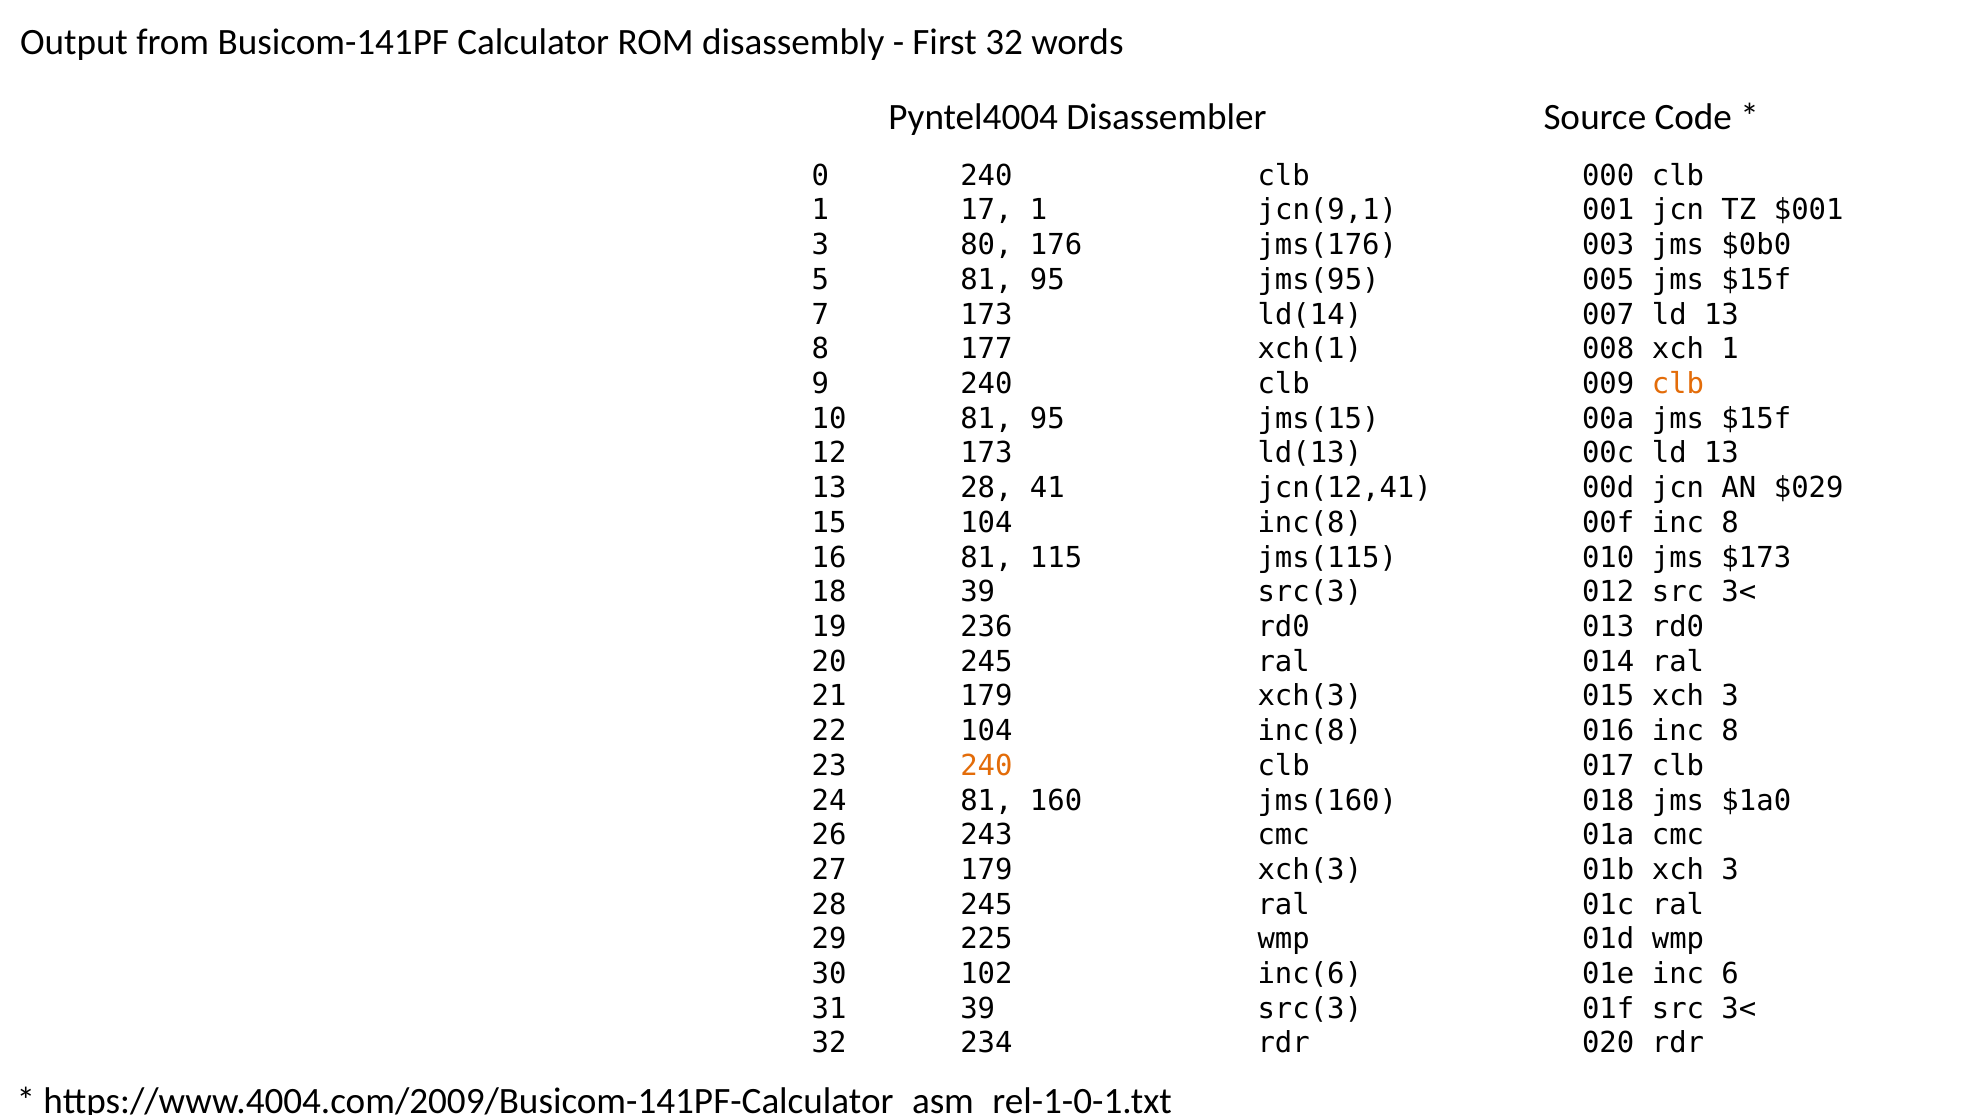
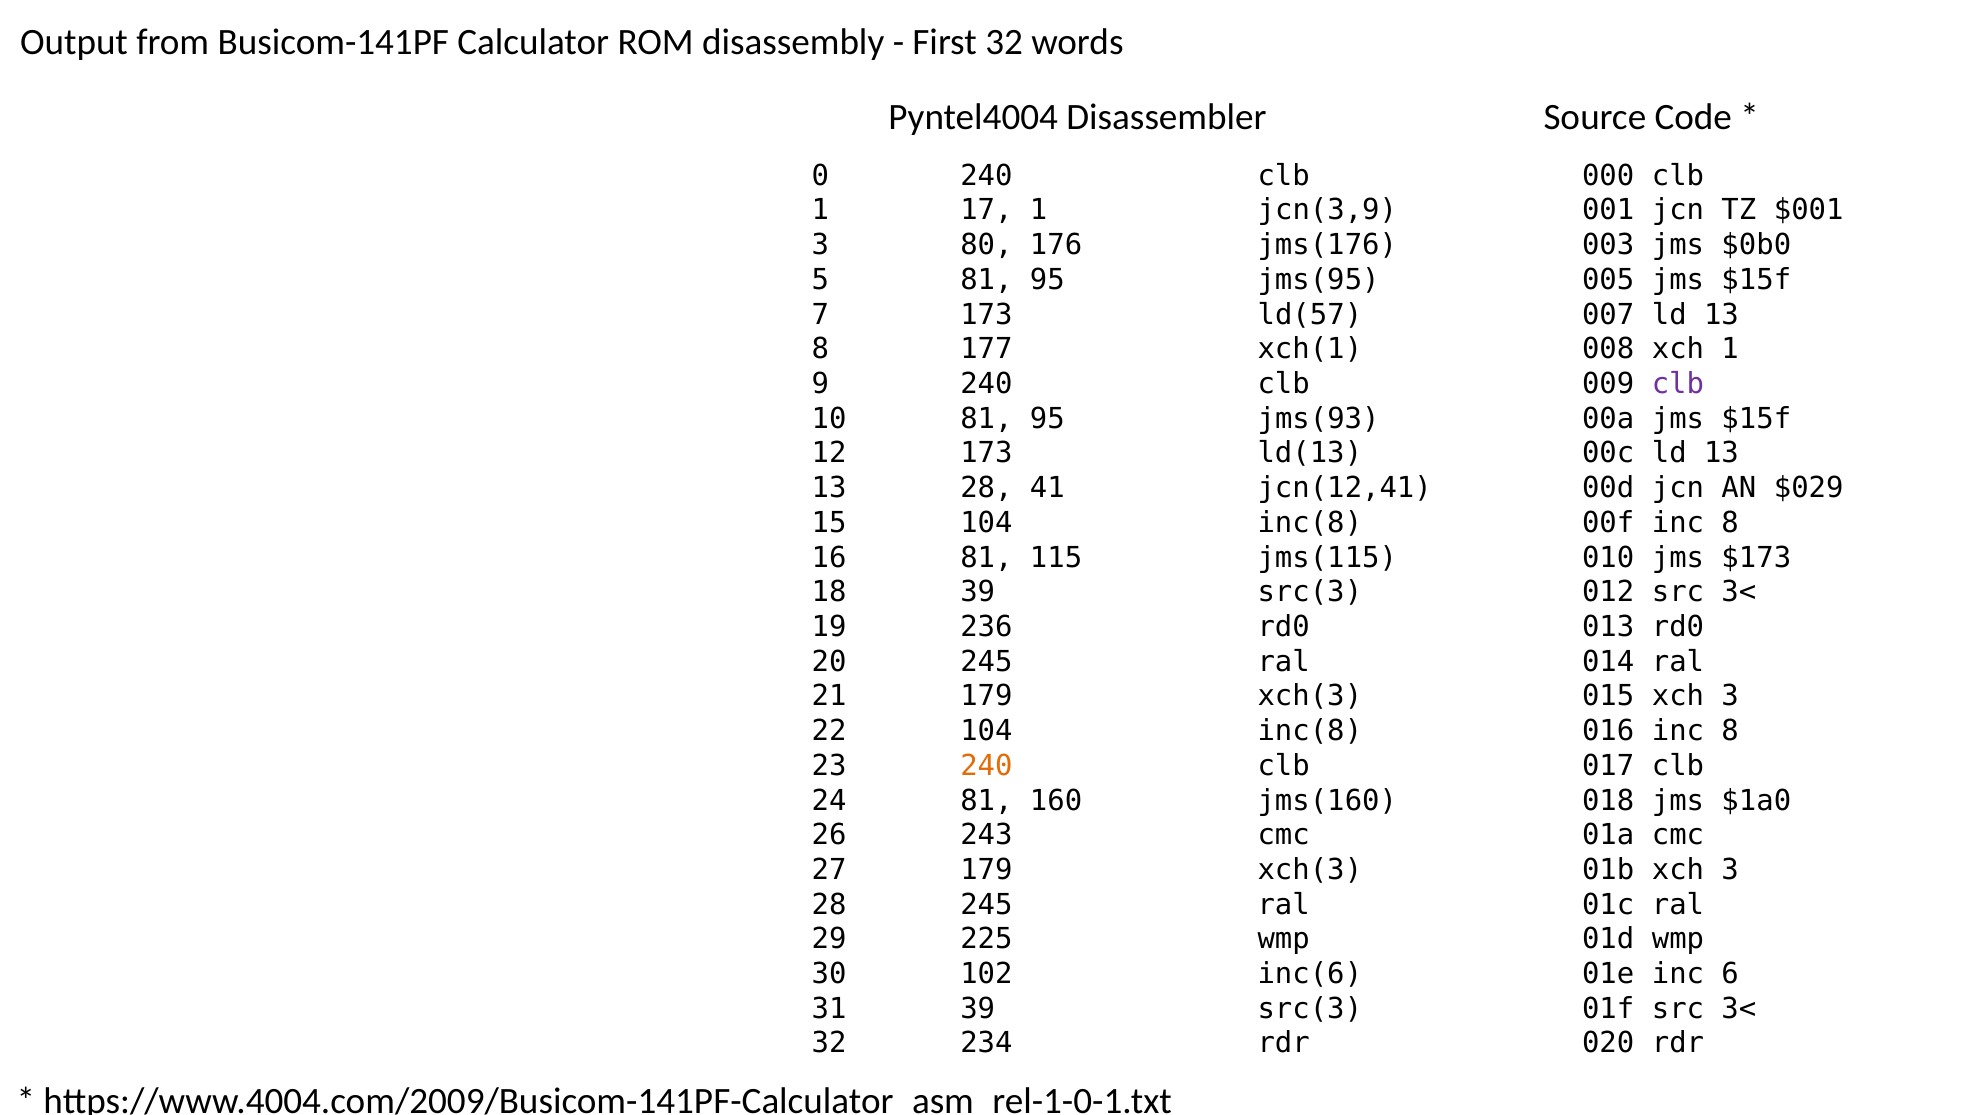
jcn(9,1: jcn(9,1 -> jcn(3,9 (1327, 210)
ld(14: ld(14 -> ld(57 (1310, 315)
clb colour: orange -> purple (1678, 384)
jms(15: jms(15 -> jms(93 (1319, 419)
